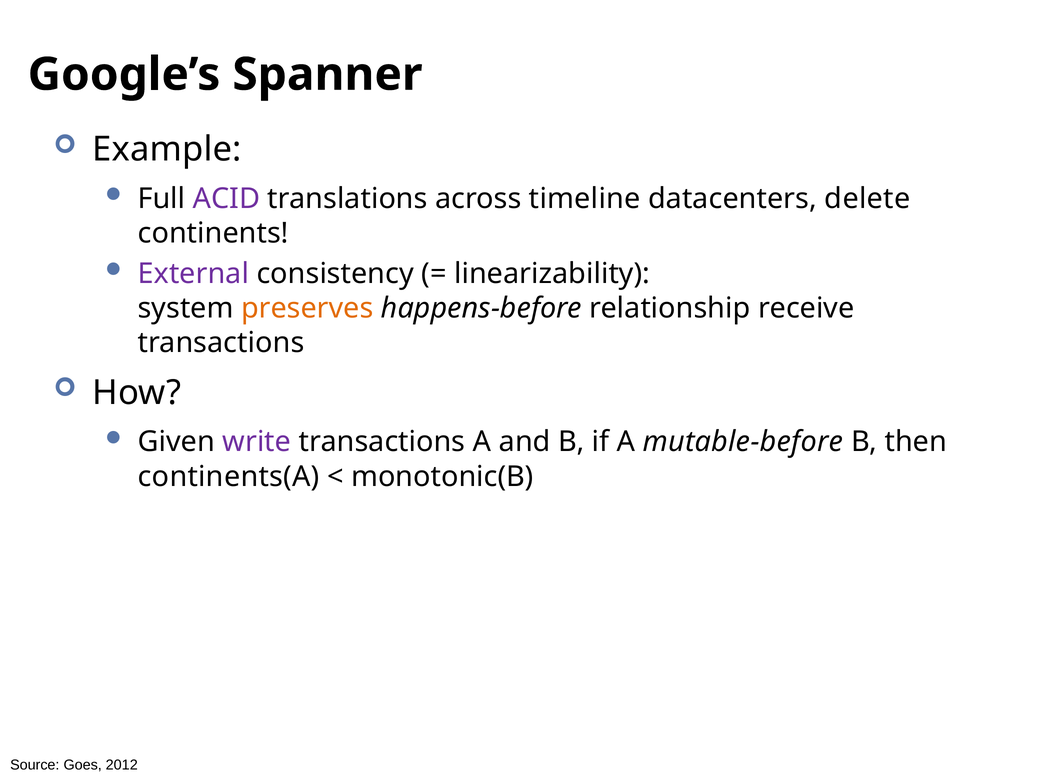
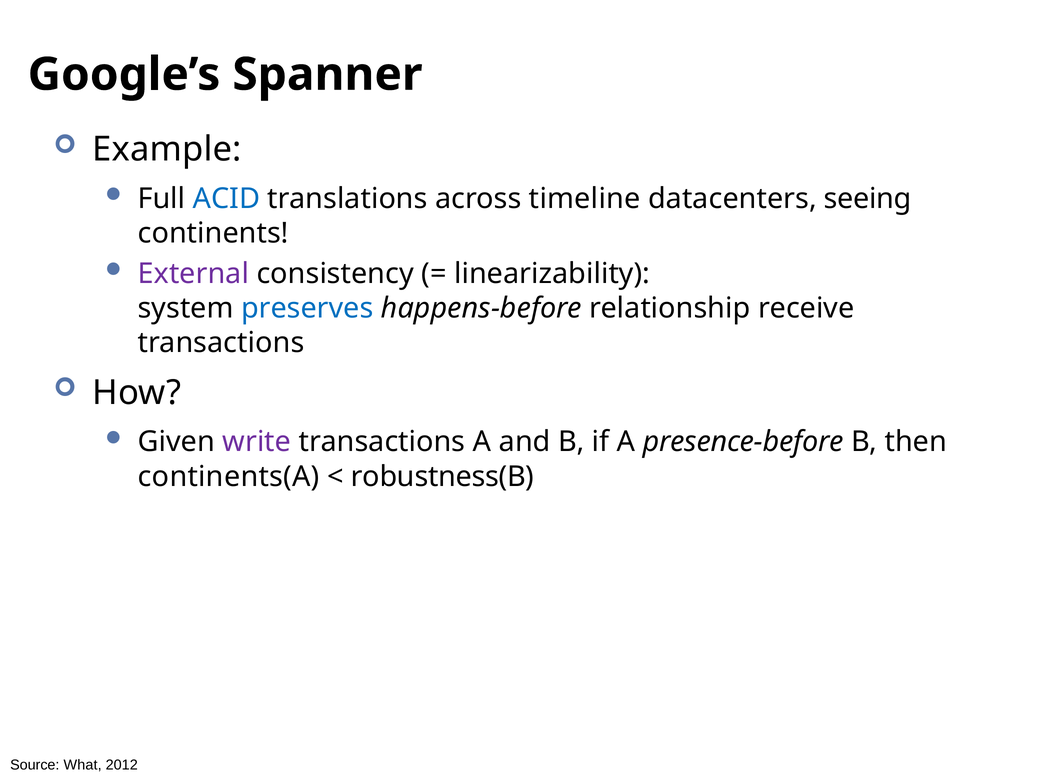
ACID colour: purple -> blue (226, 199)
delete: delete -> seeing (868, 199)
preserves colour: orange -> blue (307, 308)
mutable-before: mutable-before -> presence-before (743, 442)
monotonic(B: monotonic(B -> robustness(B (442, 476)
Goes: Goes -> What (83, 765)
